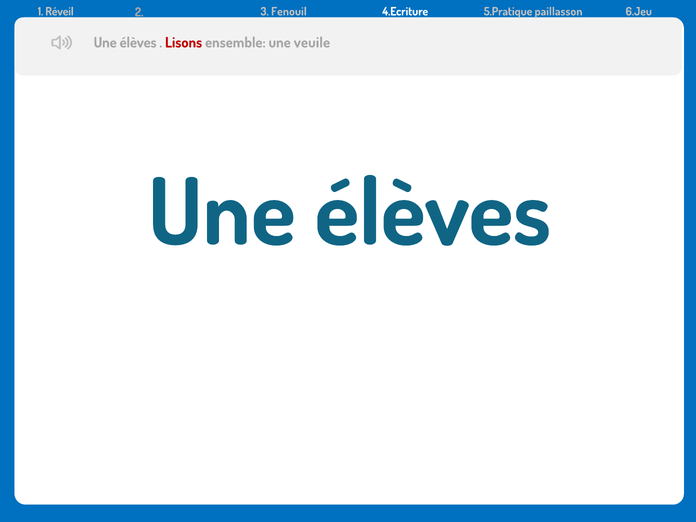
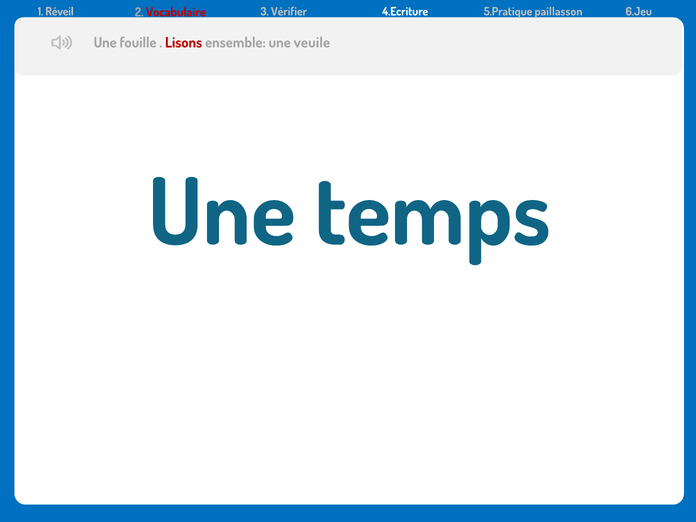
Vocabulaire colour: blue -> red (176, 12)
Fenouil: Fenouil -> Vérifier (289, 12)
élèves: élèves -> fouille (138, 43)
élèves: élèves -> temps (433, 214)
